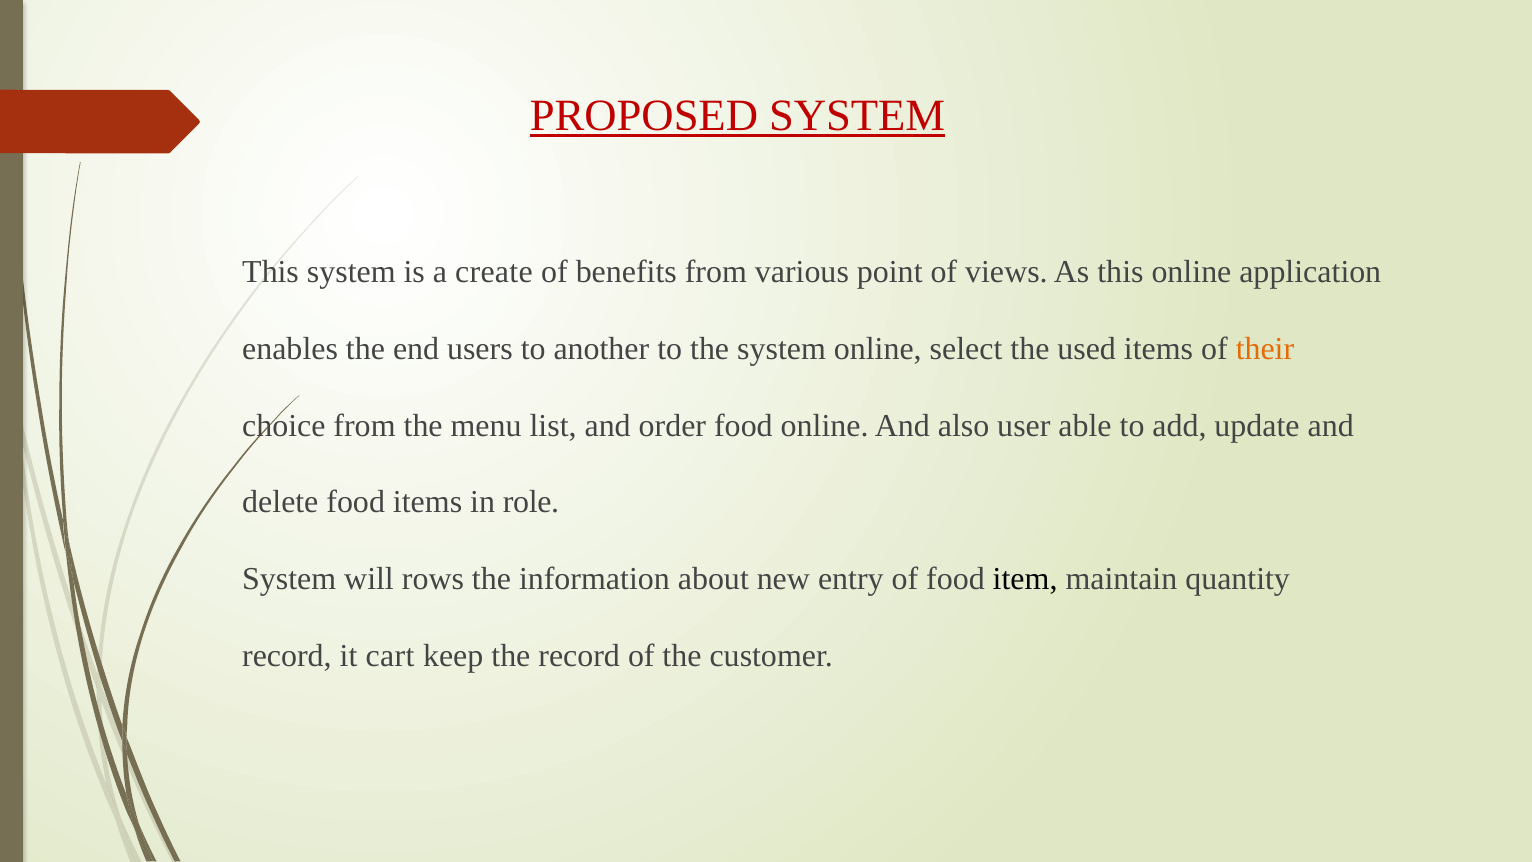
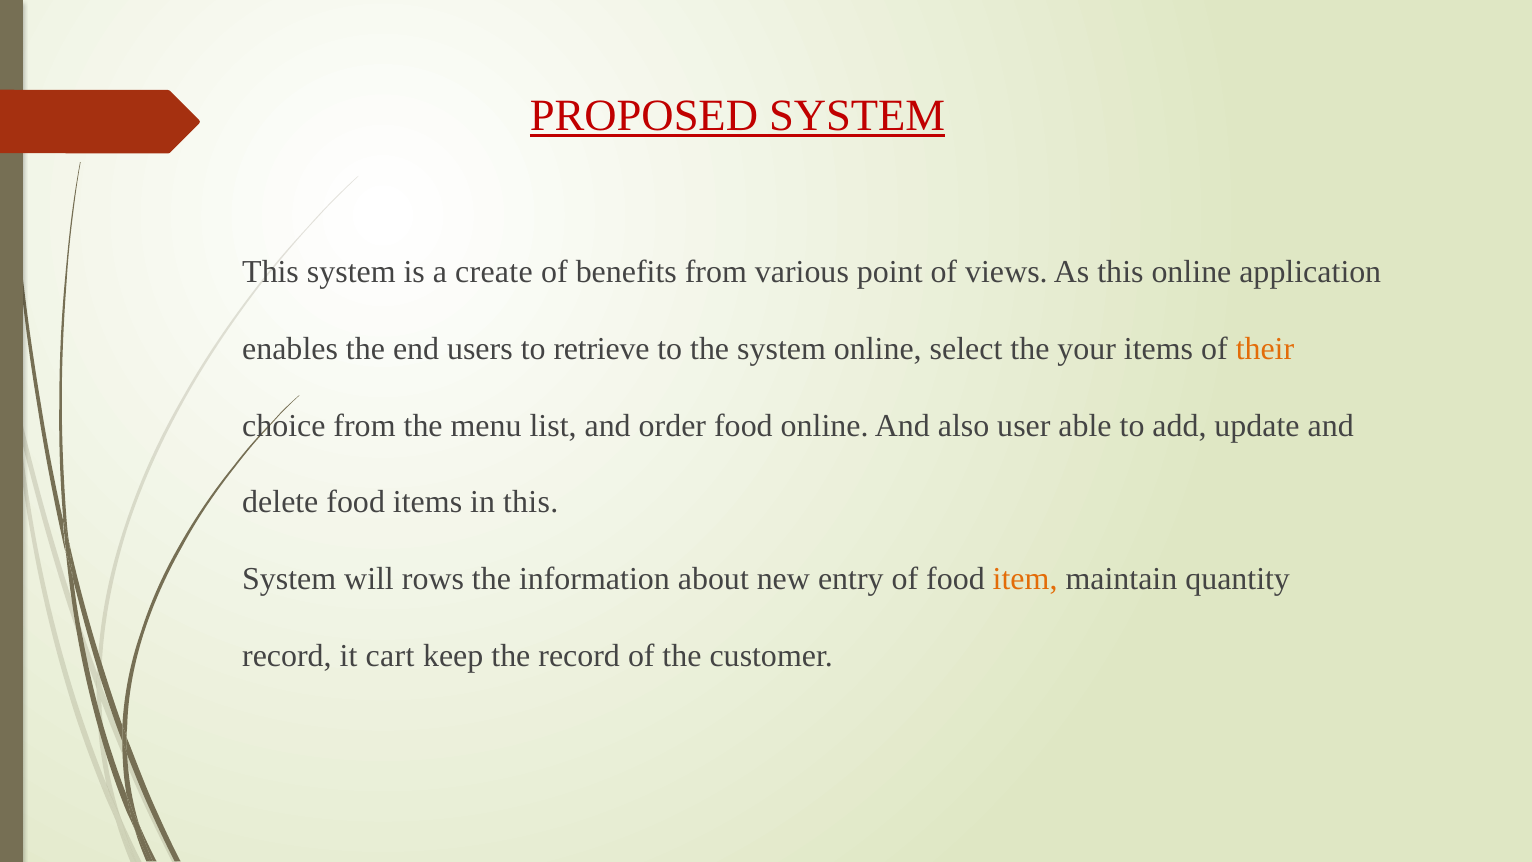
another: another -> retrieve (601, 349)
used: used -> your (1087, 349)
in role: role -> this (531, 502)
item colour: black -> orange (1025, 579)
